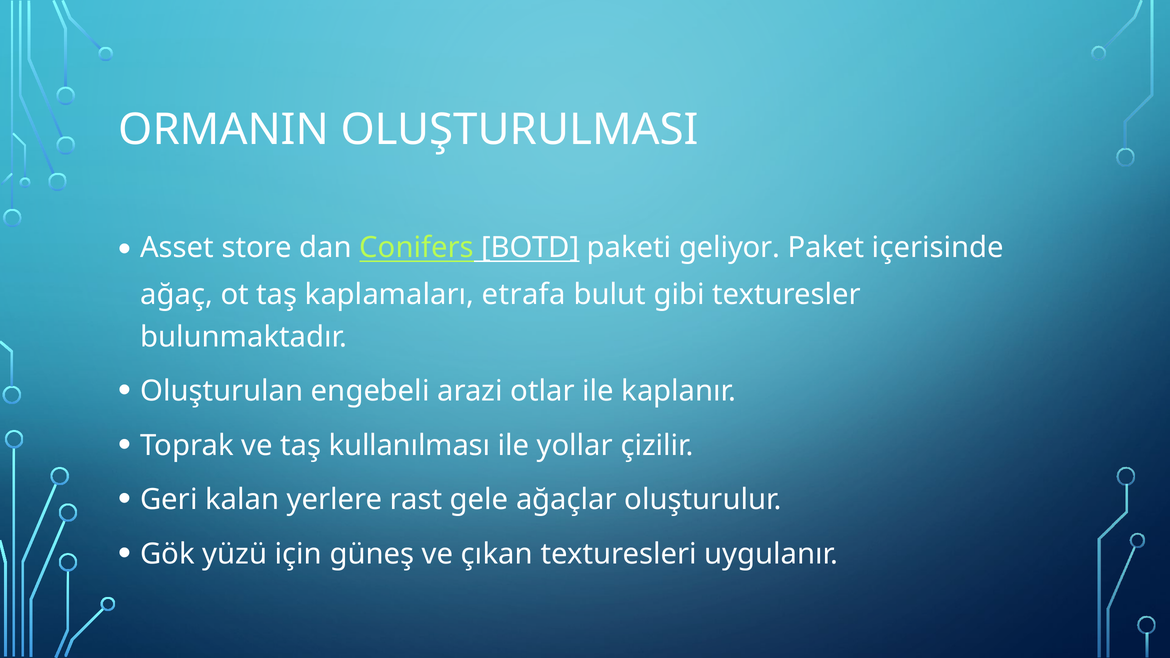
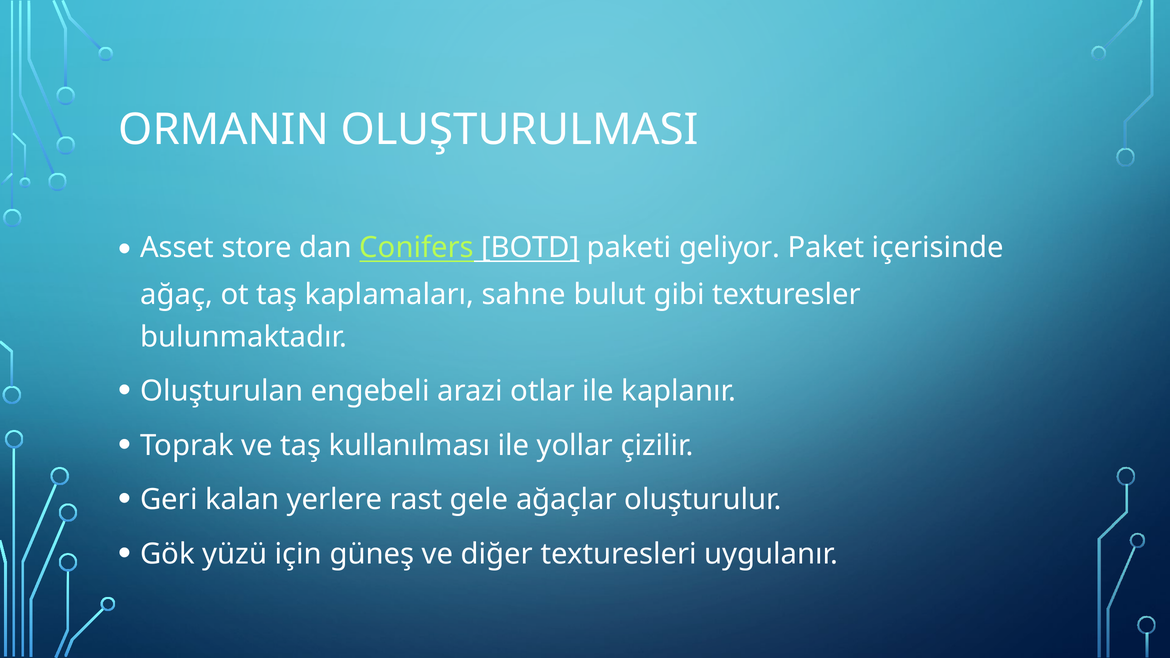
etrafa: etrafa -> sahne (524, 295)
çıkan: çıkan -> diğer (497, 554)
